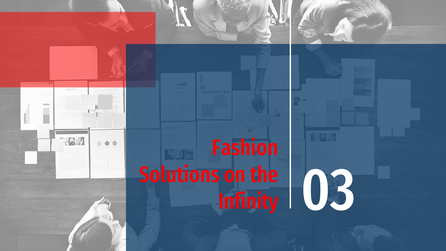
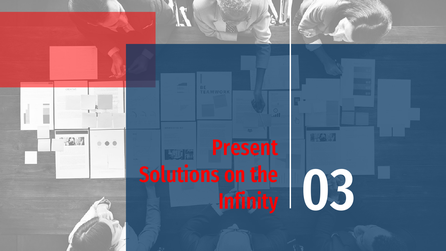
Fashion: Fashion -> Present (245, 148)
